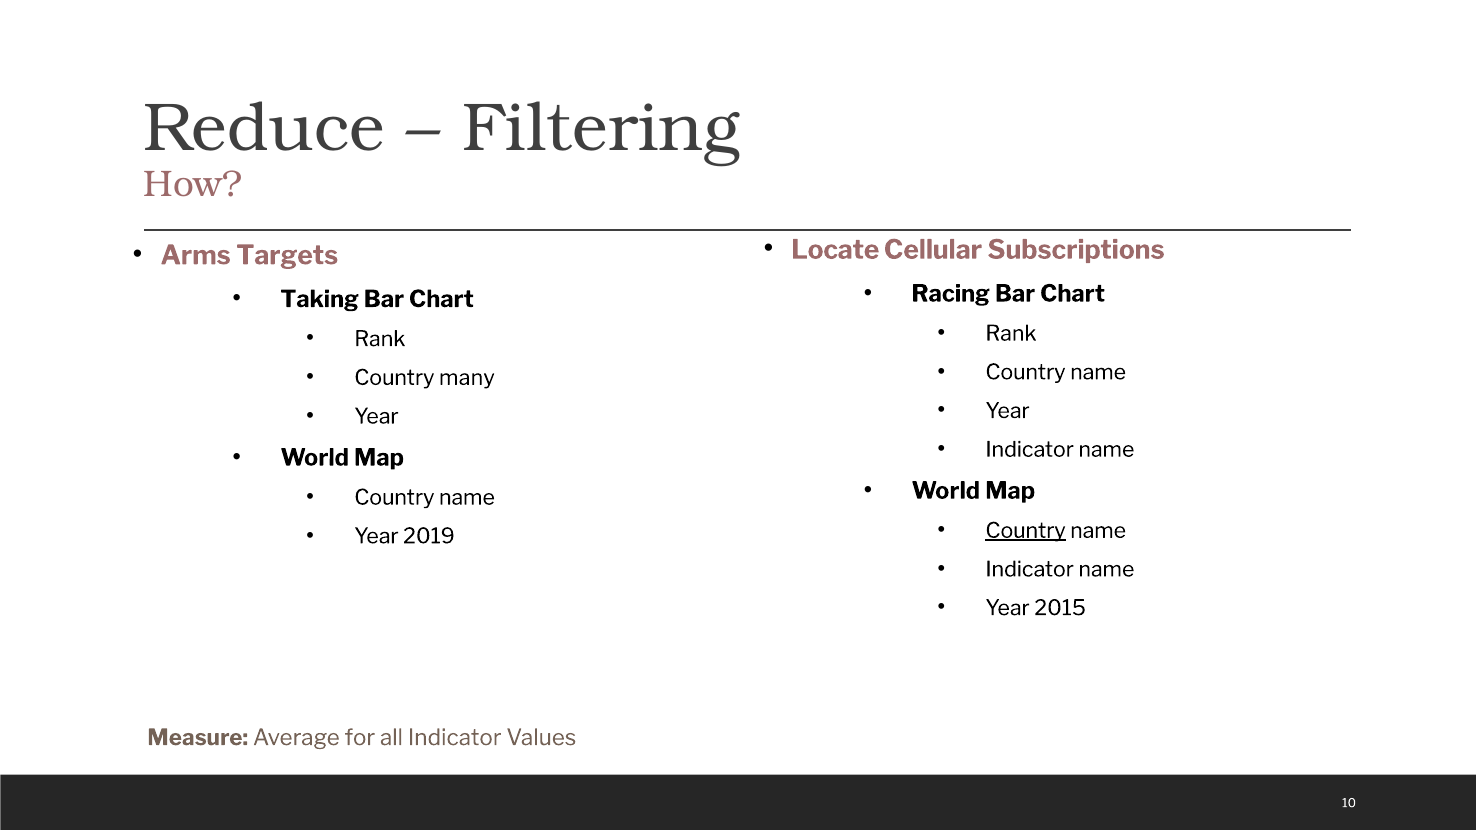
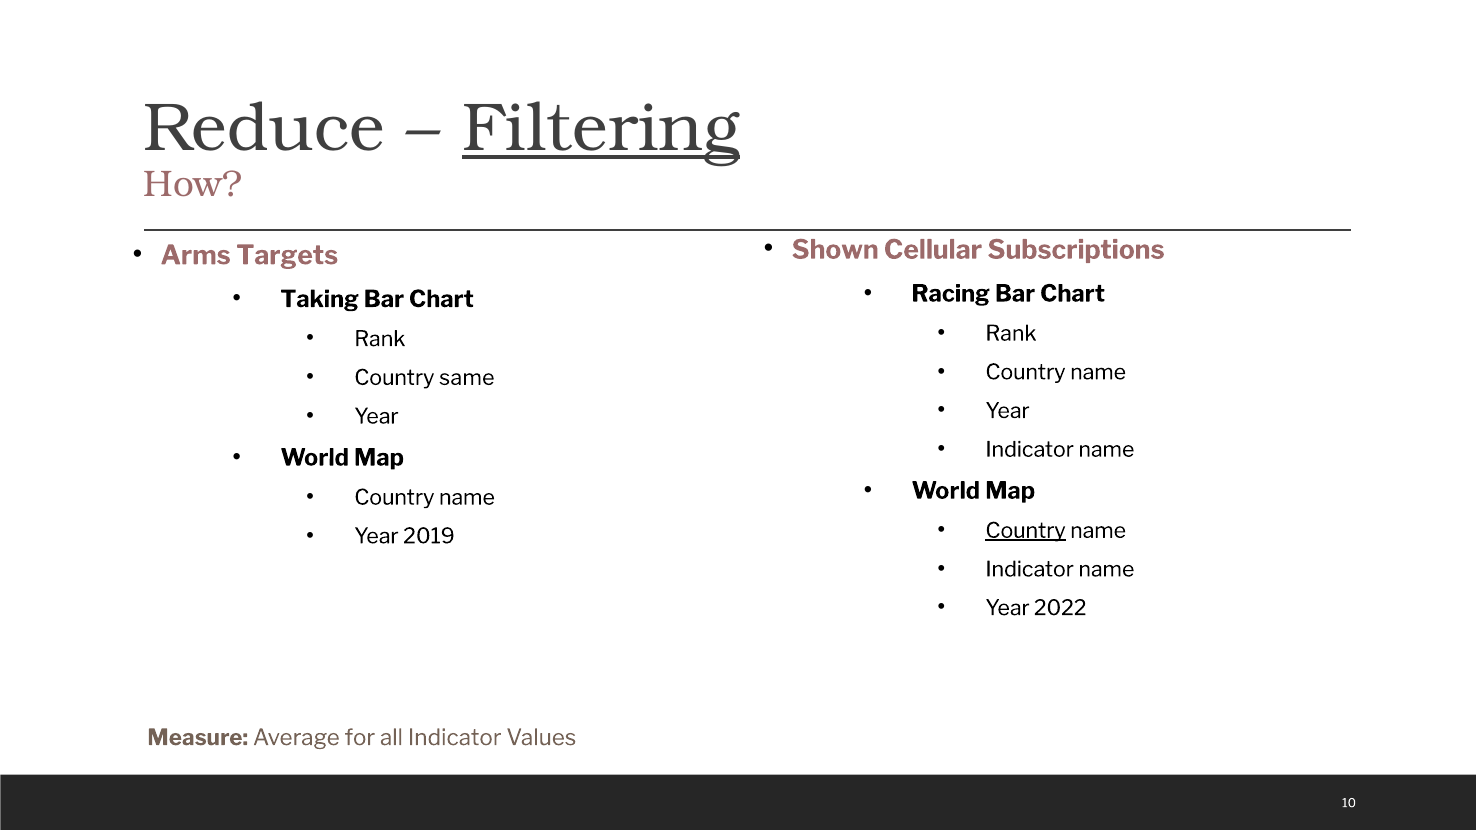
Filtering underline: none -> present (601, 128)
Locate: Locate -> Shown (835, 250)
many: many -> same (467, 378)
2015: 2015 -> 2022 (1060, 608)
